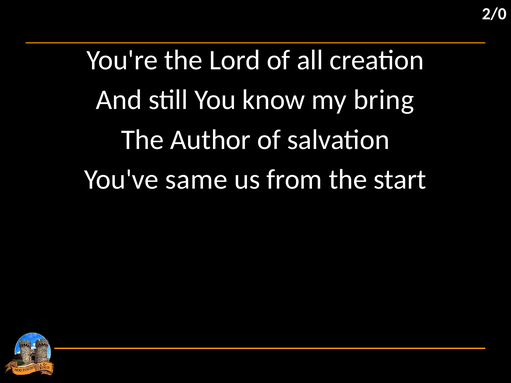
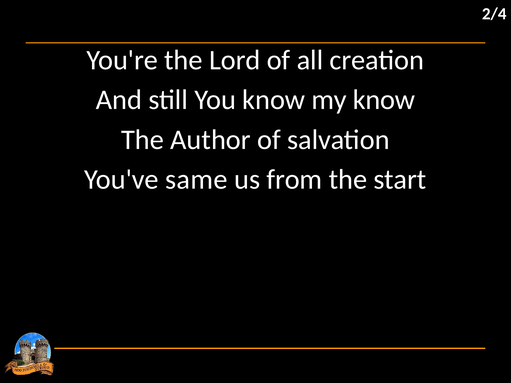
2/0: 2/0 -> 2/4 (494, 14)
my bring: bring -> know (384, 100)
